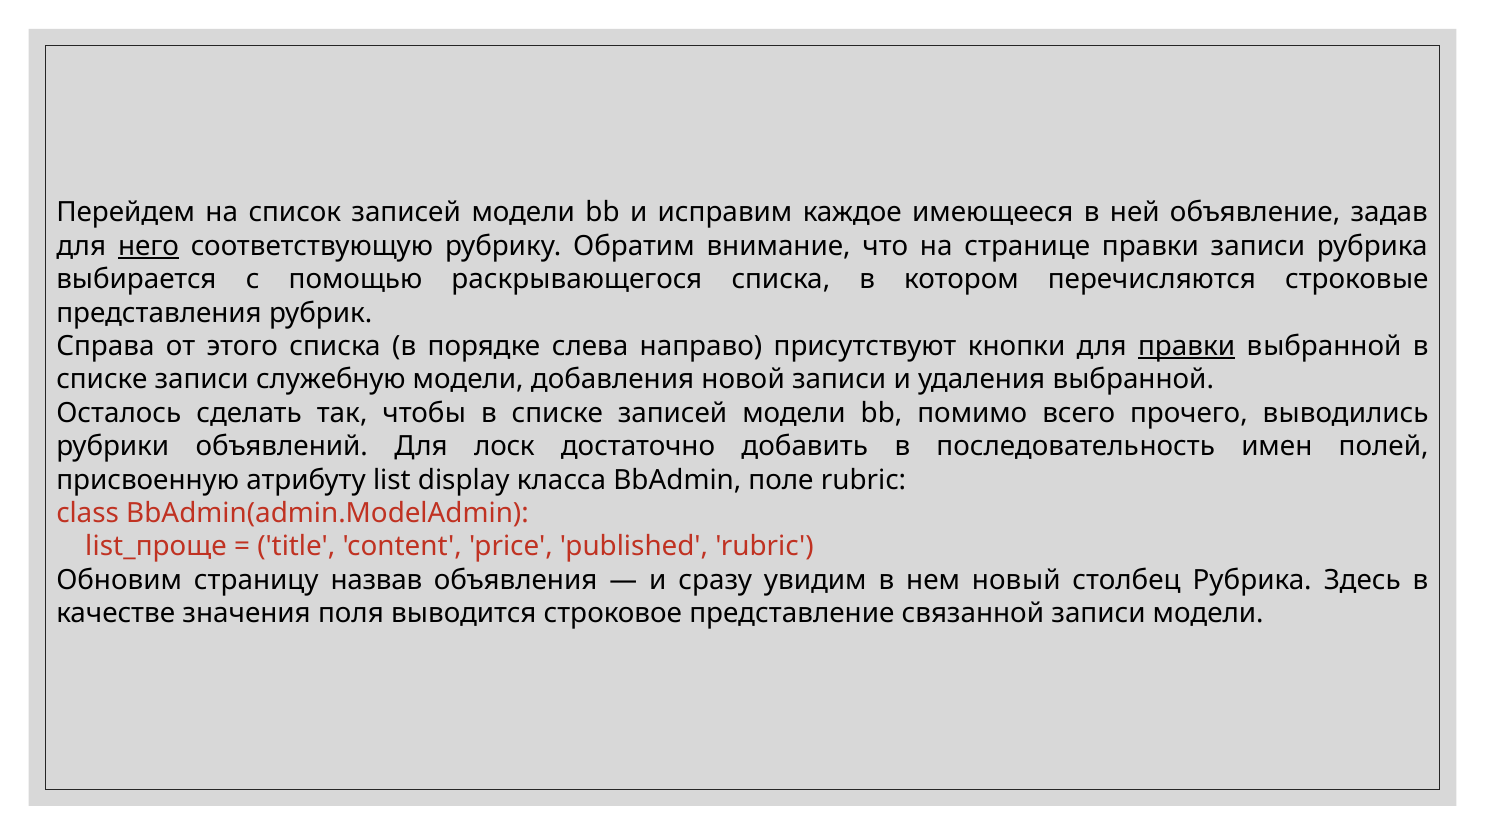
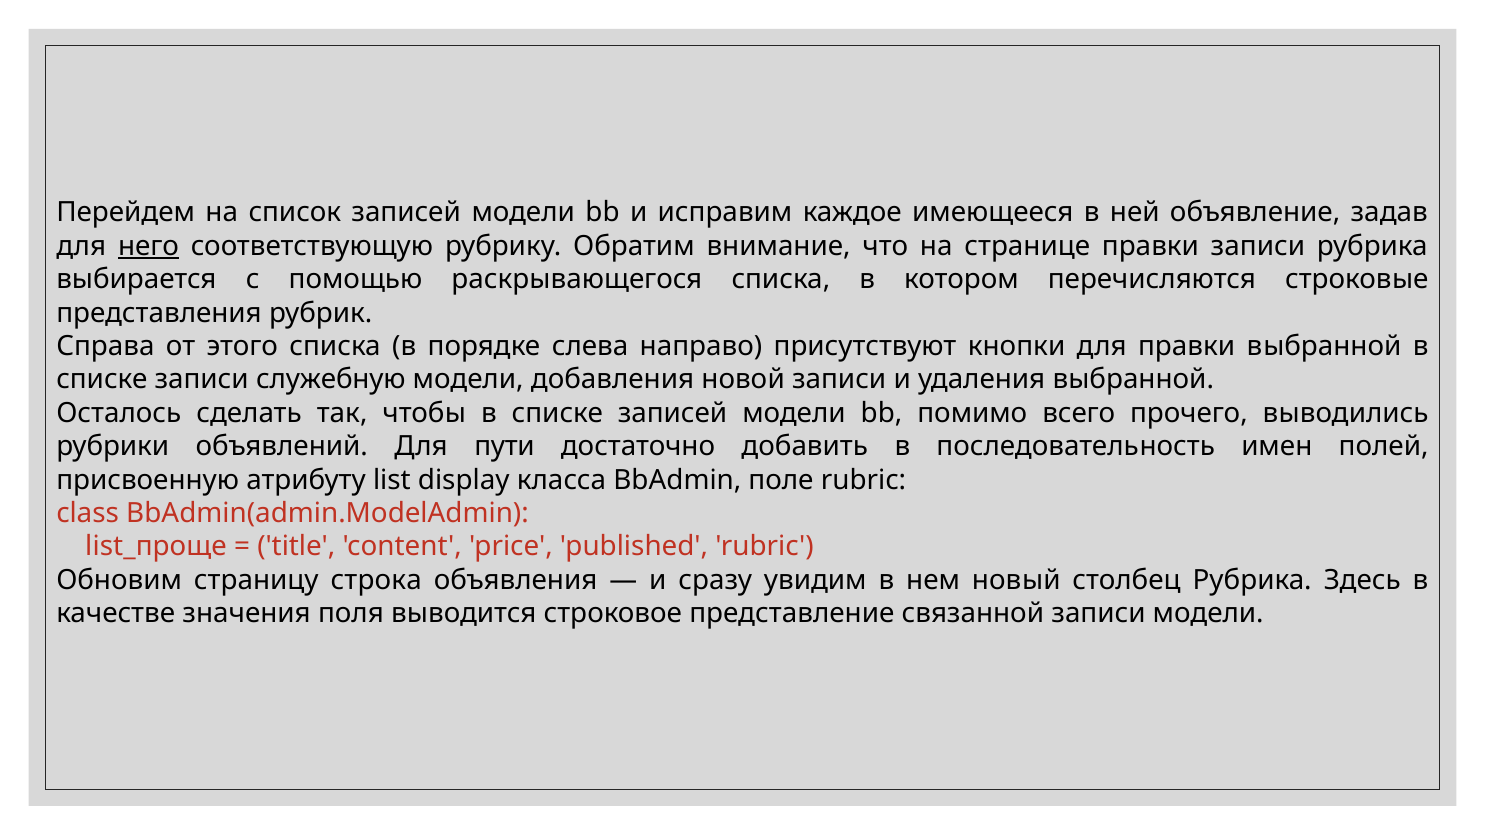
правки underline: present -> none (1187, 346)
лоск: лоск -> пути (504, 447)
назвав: назвав -> строка (376, 580)
